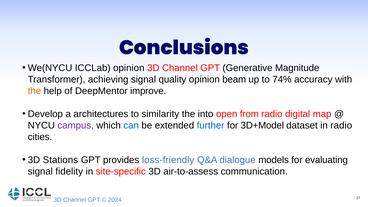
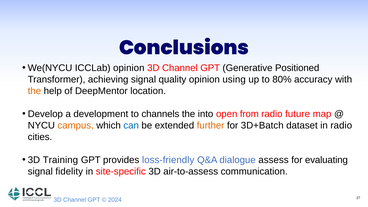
Magnitude: Magnitude -> Positioned (297, 68)
beam: beam -> using (234, 79)
74%: 74% -> 80% (282, 79)
improve: improve -> location (148, 91)
architectures: architectures -> development (101, 114)
similarity: similarity -> channels (160, 114)
digital: digital -> future (298, 114)
campus colour: purple -> orange (76, 125)
further colour: blue -> orange (211, 125)
3D+Model: 3D+Model -> 3D+Batch (262, 125)
Stations: Stations -> Training (60, 160)
models: models -> assess (274, 160)
